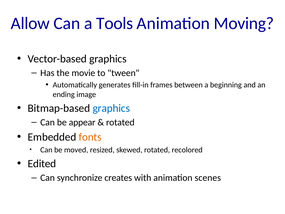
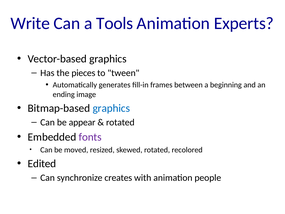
Allow: Allow -> Write (30, 23)
Moving: Moving -> Experts (244, 23)
movie: movie -> pieces (83, 73)
fonts colour: orange -> purple (90, 137)
scenes: scenes -> people (208, 178)
